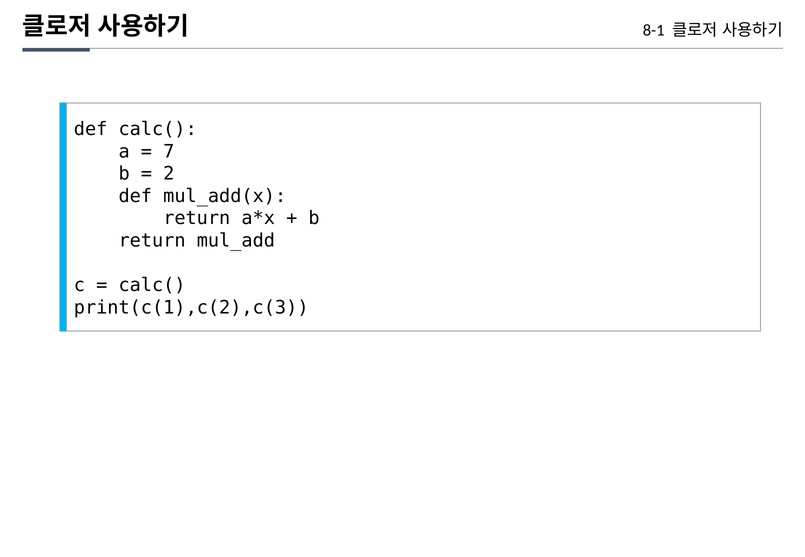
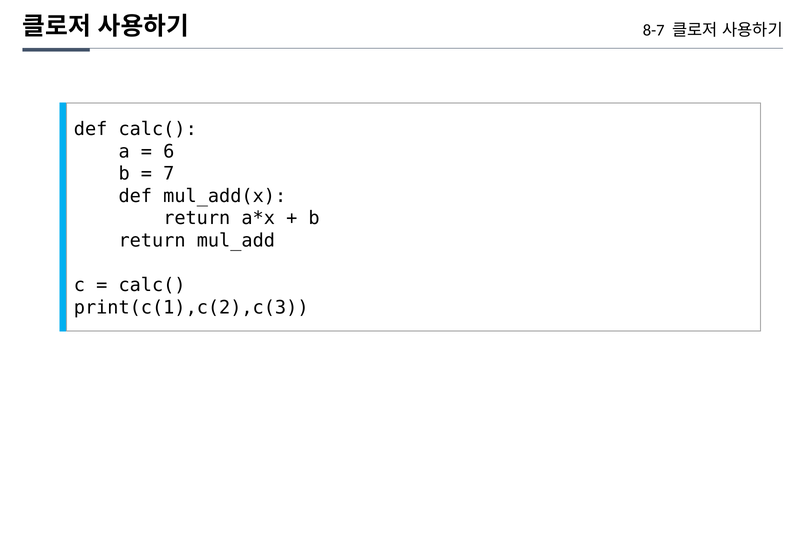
8-1: 8-1 -> 8-7 (654, 30)
7: 7 -> 6 (169, 152)
2: 2 -> 7 (169, 174)
